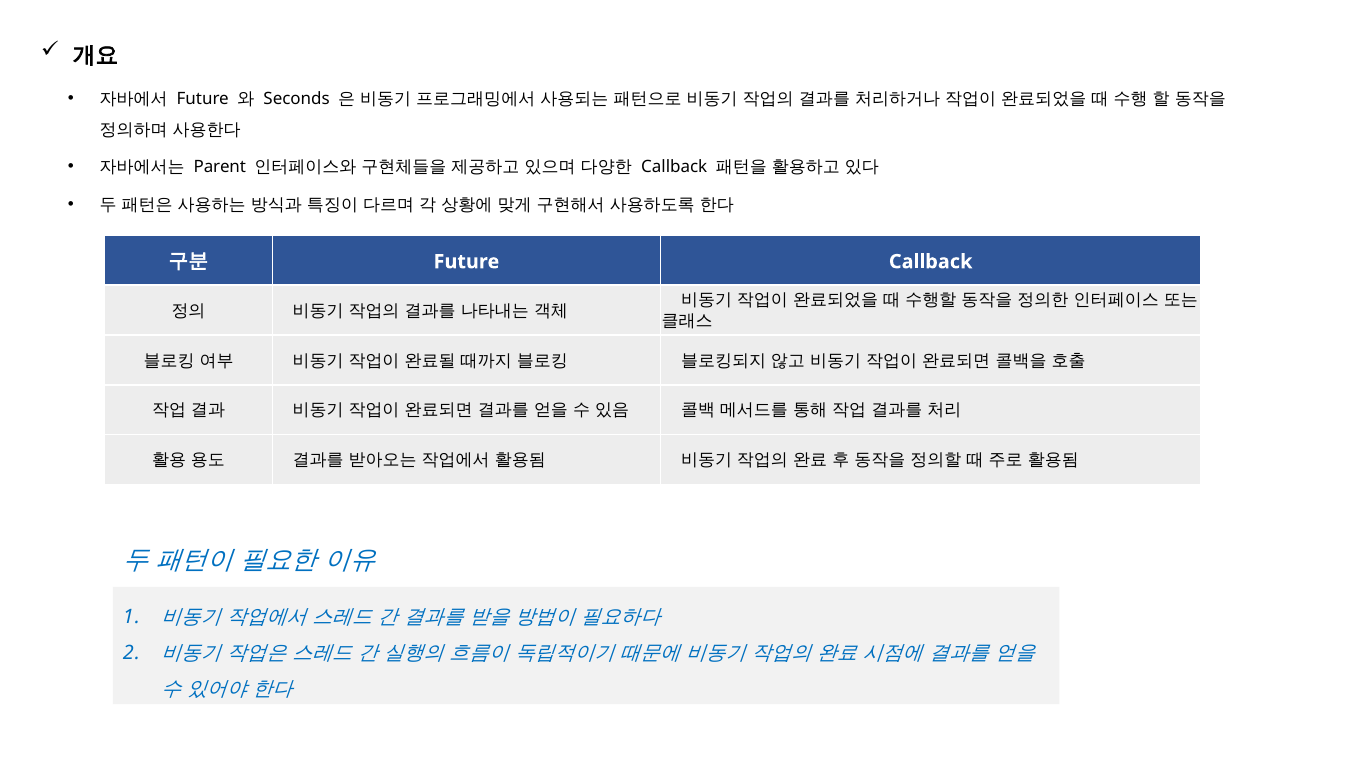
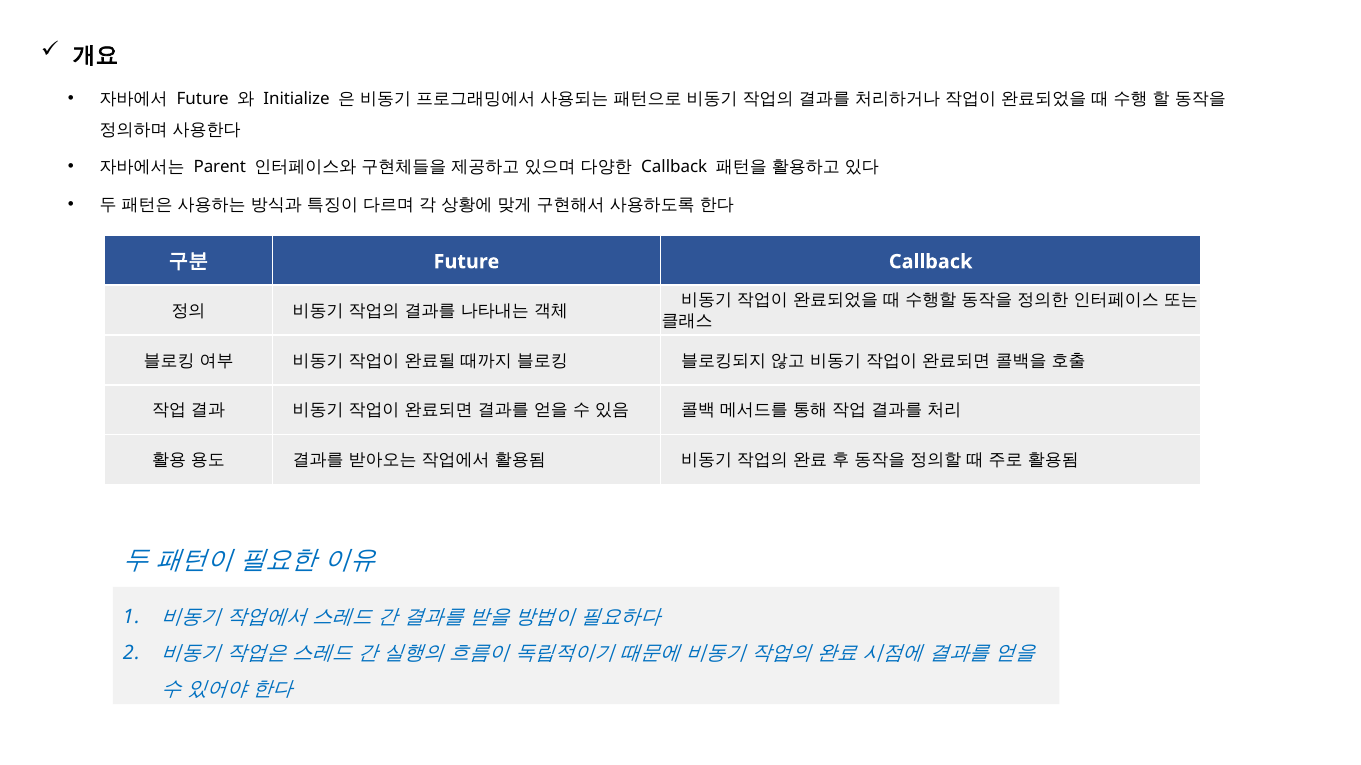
Seconds: Seconds -> Initialize (297, 99)
